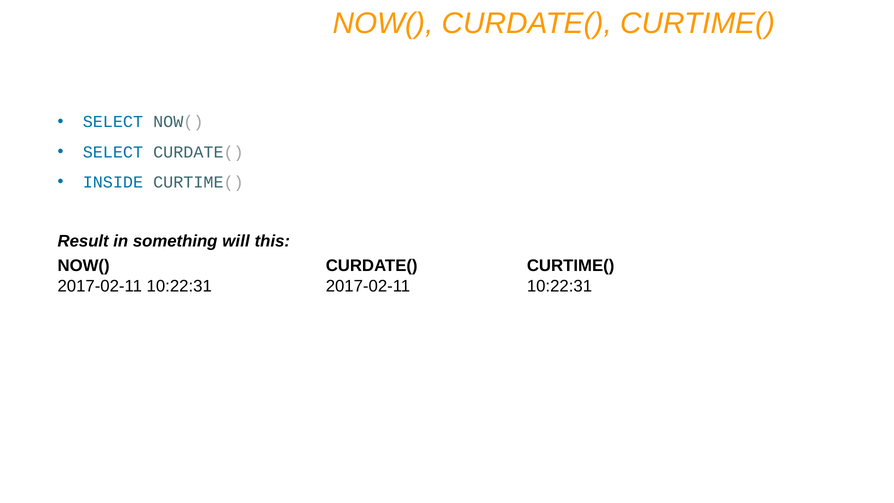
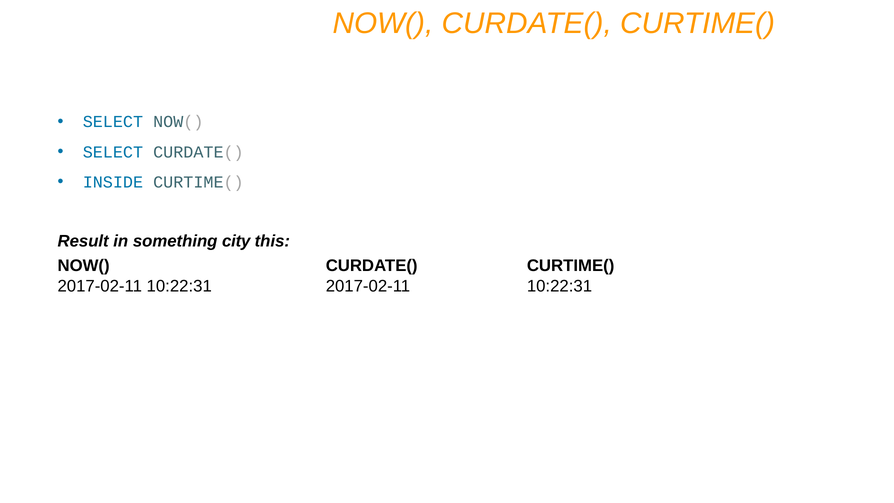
will: will -> city (236, 241)
